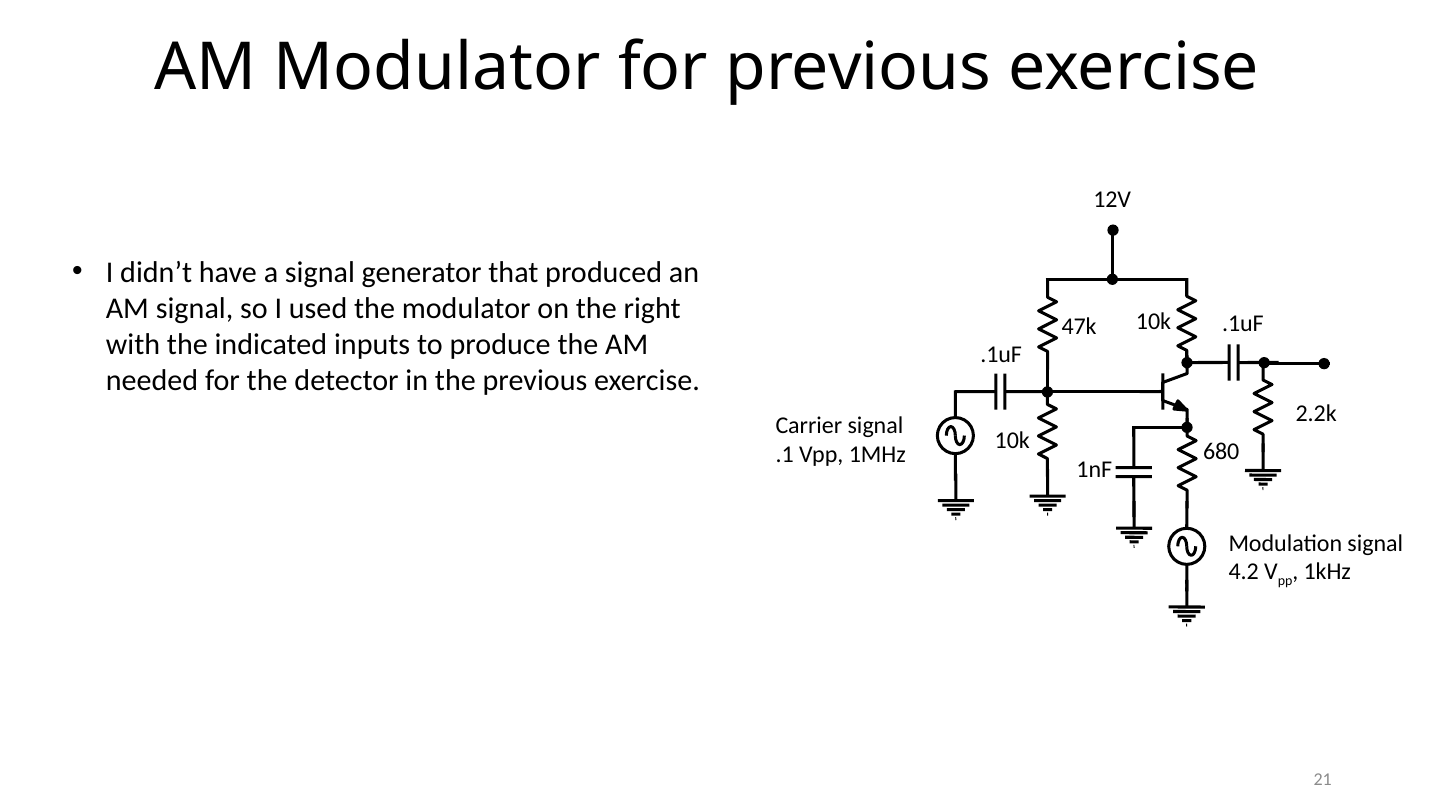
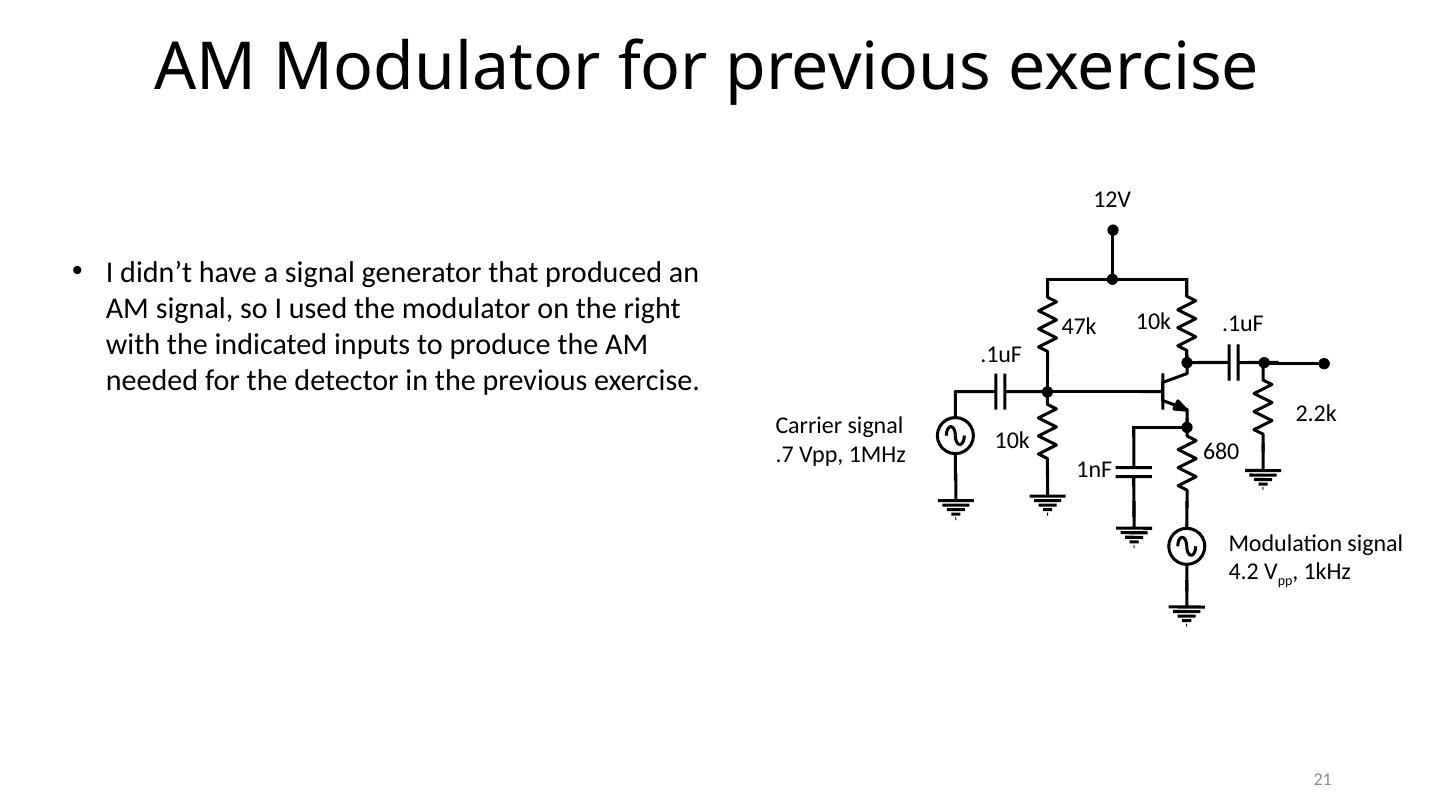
.1: .1 -> .7 (785, 454)
